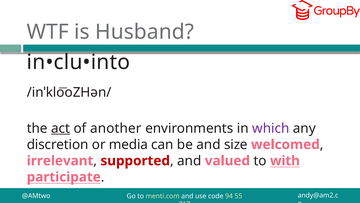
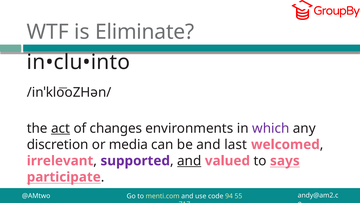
Husband: Husband -> Eliminate (145, 32)
another: another -> changes (116, 128)
size: size -> last (236, 144)
supported colour: red -> purple (135, 160)
and underline: none -> present (189, 160)
with: with -> says (285, 160)
